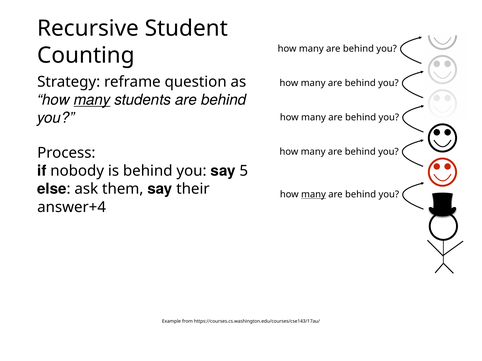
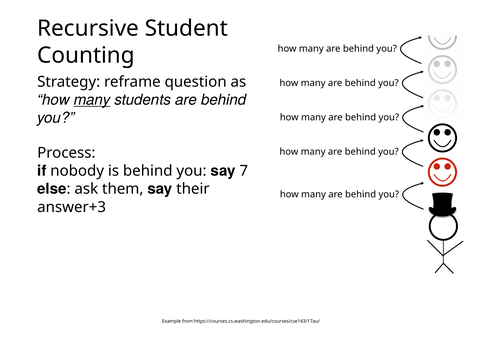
5: 5 -> 7 (244, 171)
many underline: present -> none (313, 195)
answer+4: answer+4 -> answer+3 (72, 207)
